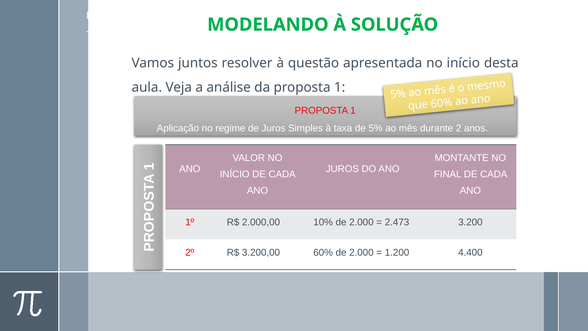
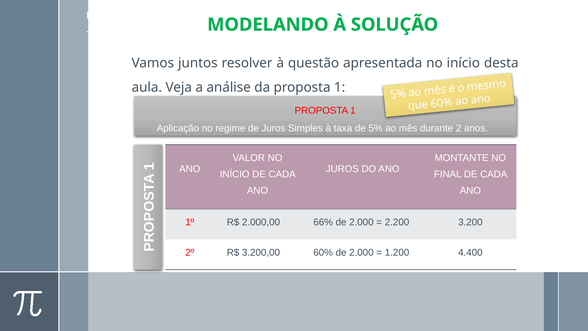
10%: 10% -> 66% (323, 222)
2.473: 2.473 -> 2.200 (397, 222)
